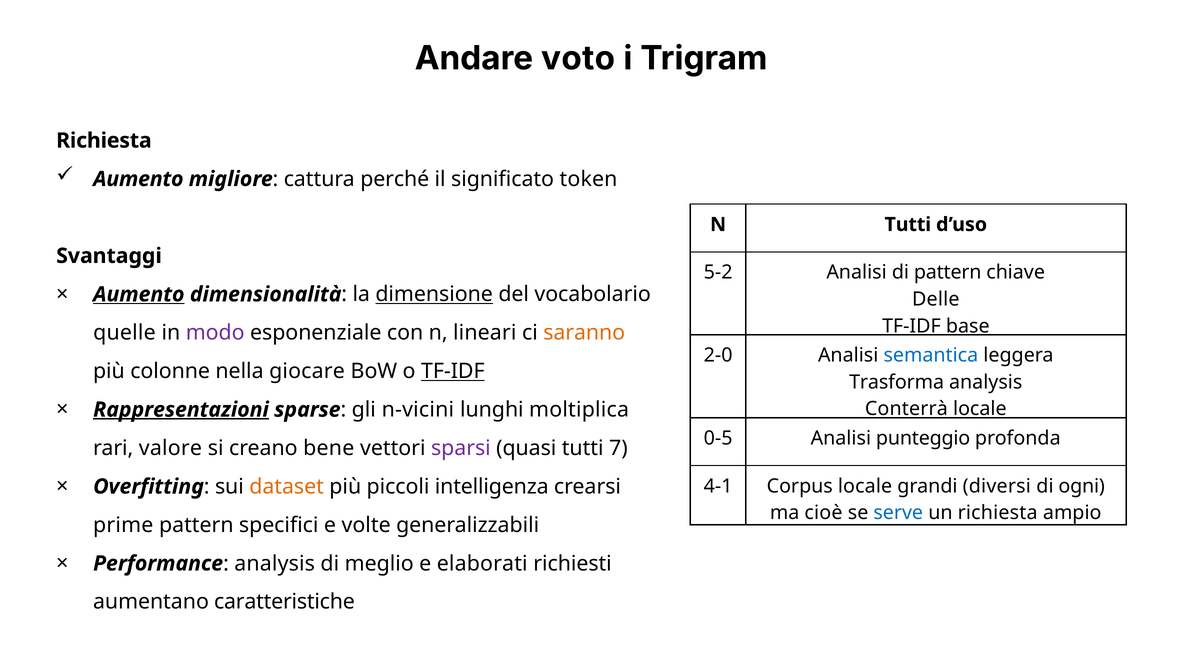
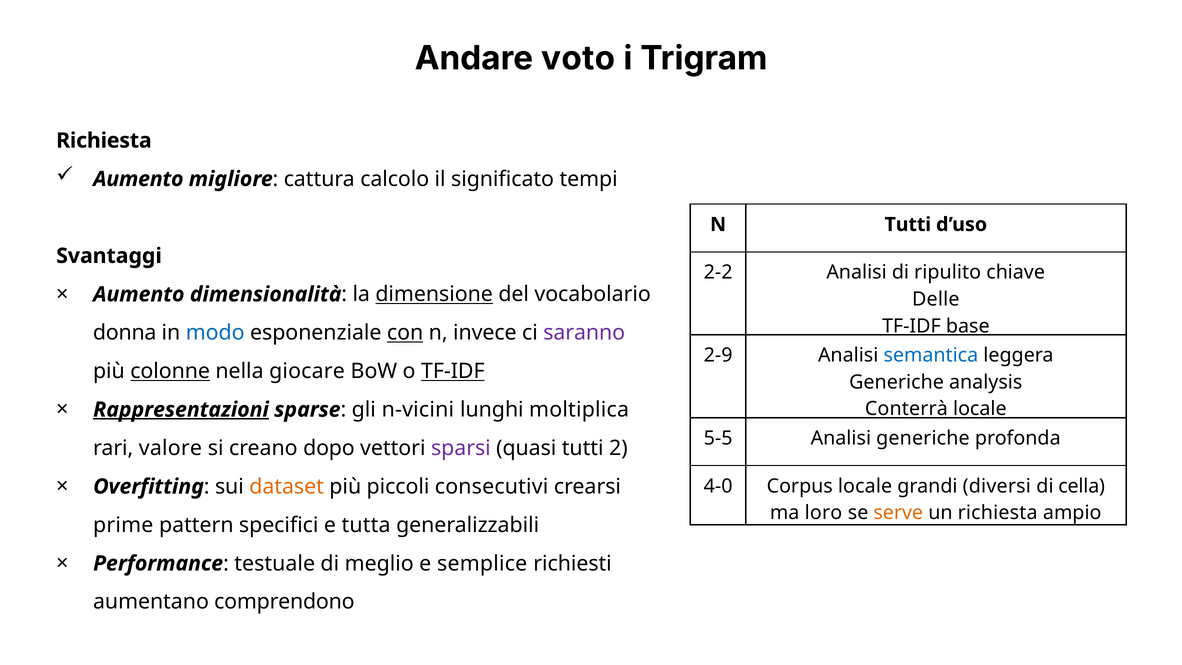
perché: perché -> calcolo (395, 179)
token: token -> tempi (589, 179)
5-2: 5-2 -> 2-2 (718, 272)
di pattern: pattern -> ripulito (948, 272)
Aumento underline: present -> none (139, 294)
quelle: quelle -> donna (125, 333)
modo colour: purple -> blue (215, 333)
con underline: none -> present (405, 333)
lineari: lineari -> invece (485, 333)
saranno colour: orange -> purple (584, 333)
2-0: 2-0 -> 2-9 (718, 355)
colonne underline: none -> present (170, 371)
Trasforma: Trasforma -> Generiche (897, 382)
0-5: 0-5 -> 5-5 (718, 438)
Analisi punteggio: punteggio -> generiche (923, 438)
bene: bene -> dopo (329, 448)
7: 7 -> 2 (618, 448)
intelligenza: intelligenza -> consecutivi (492, 487)
4-1: 4-1 -> 4-0 (718, 486)
ogni: ogni -> cella (1082, 486)
cioè: cioè -> loro (823, 513)
serve colour: blue -> orange (898, 513)
volte: volte -> tutta (366, 525)
Performance analysis: analysis -> testuale (275, 563)
elaborati: elaborati -> semplice (482, 563)
caratteristiche: caratteristiche -> comprendono (284, 602)
